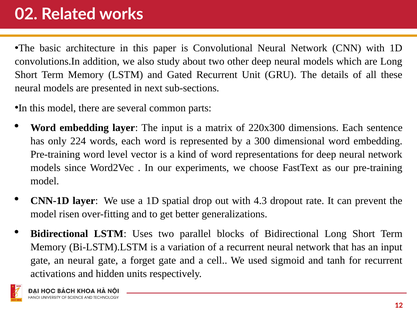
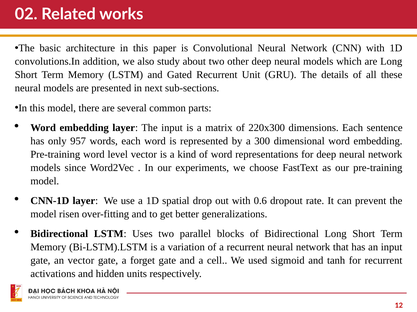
224: 224 -> 957 (78, 141)
4.3: 4.3 -> 0.6 (260, 201)
an neural: neural -> vector (81, 261)
